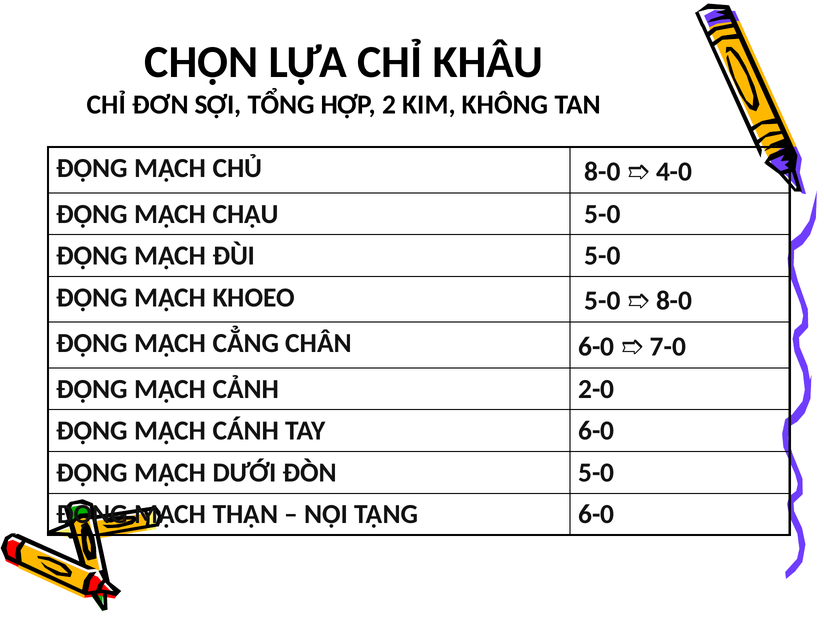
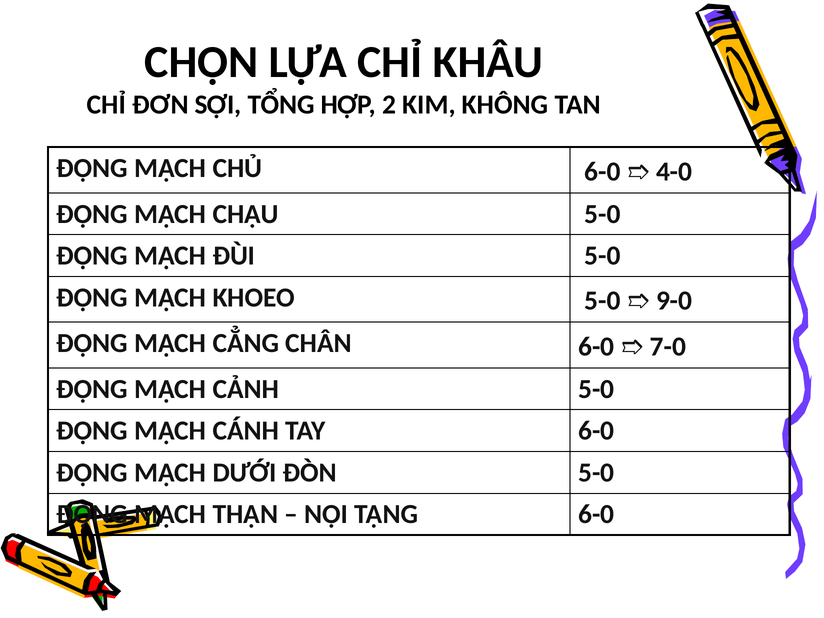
CHỦ 8-0: 8-0 -> 6-0 (602, 171)
8-0: 8-0 -> 9-0 (674, 301)
CẢNH 2-0: 2-0 -> 5-0 (596, 389)
